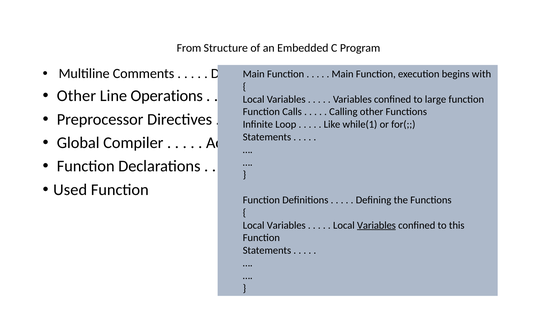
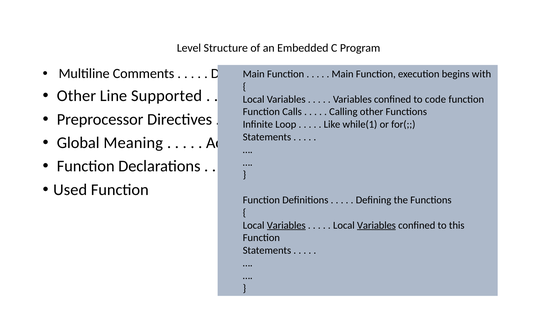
From: From -> Level (189, 48)
Operations: Operations -> Supported (167, 96)
large: large -> code (435, 99)
Compiler: Compiler -> Meaning (133, 143)
Variables underline: none -> present (286, 225)
